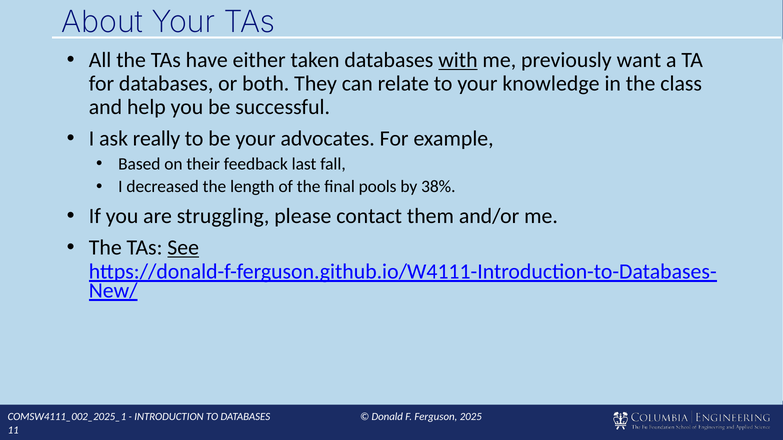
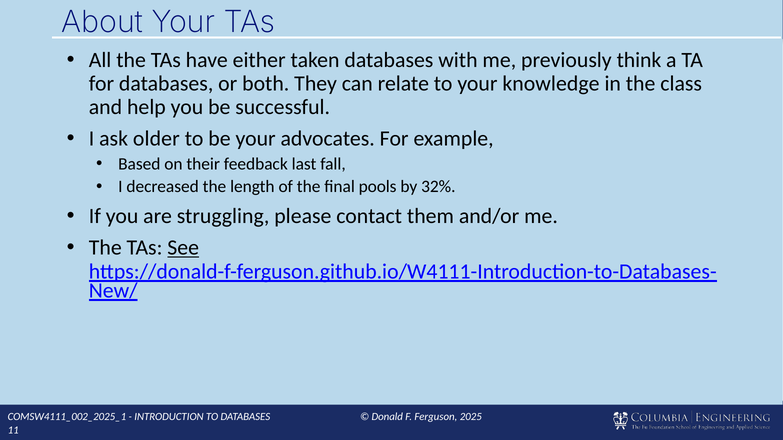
with underline: present -> none (458, 60)
want: want -> think (639, 60)
really: really -> older (156, 139)
38%: 38% -> 32% (438, 187)
